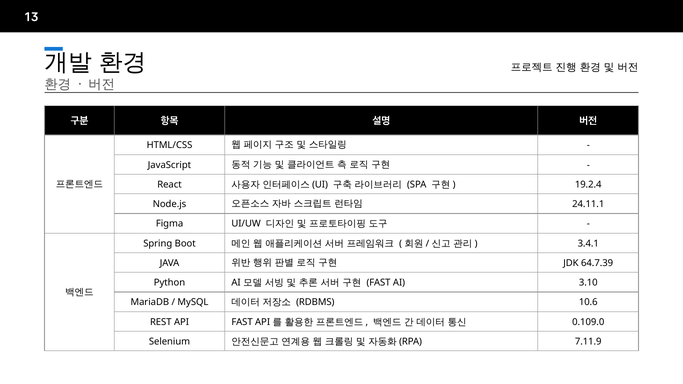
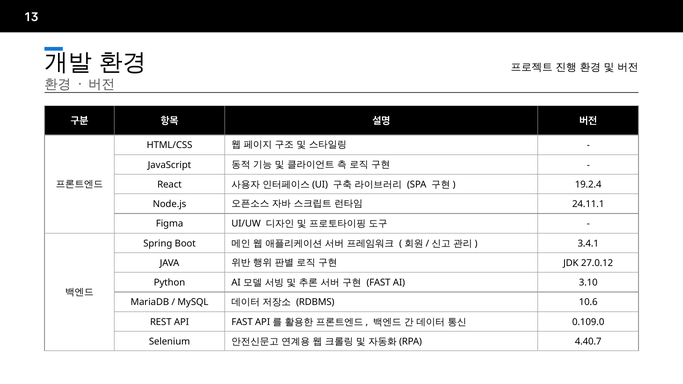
64.7.39: 64.7.39 -> 27.0.12 (597, 263)
7.11.9: 7.11.9 -> 4.40.7 (588, 342)
